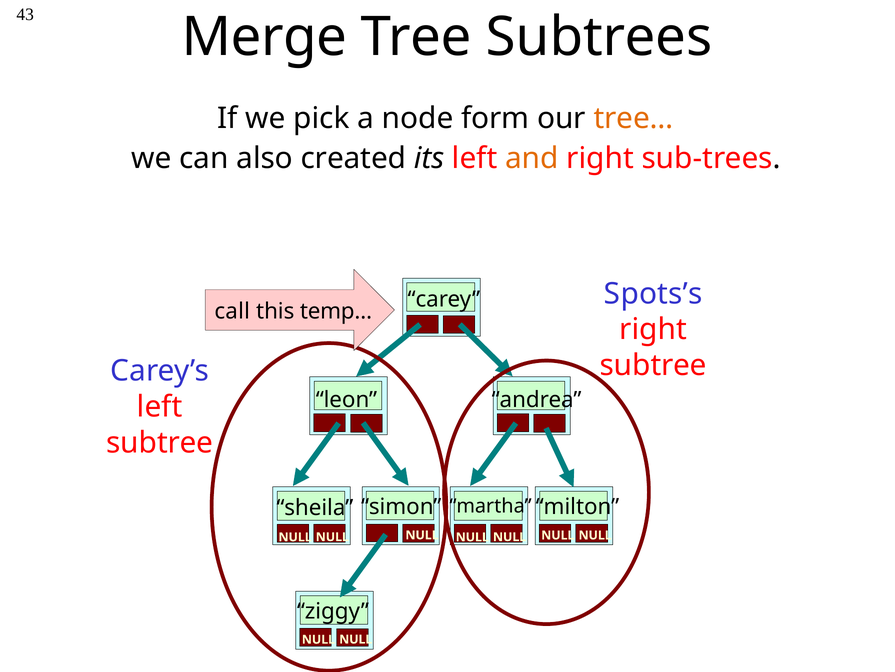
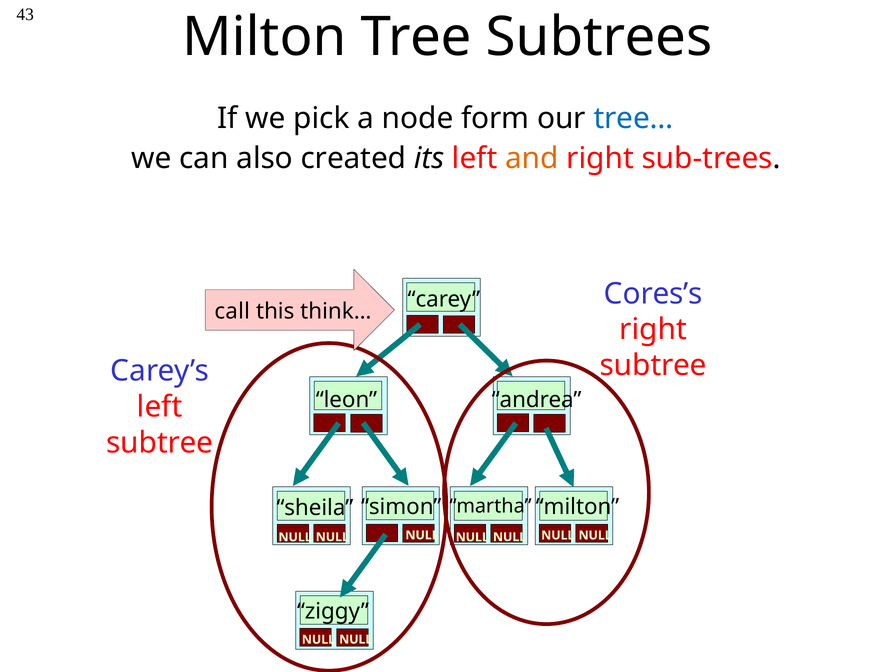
Merge: Merge -> Milton (264, 37)
tree… colour: orange -> blue (633, 118)
Spots’s: Spots’s -> Cores’s (653, 293)
temp…: temp… -> think… (336, 311)
